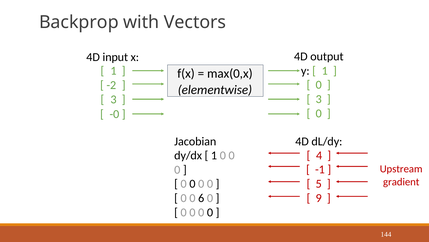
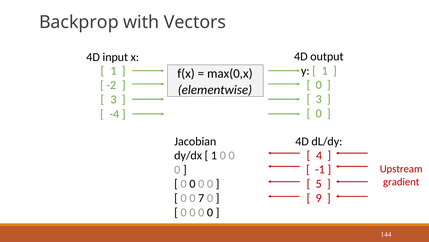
-0: -0 -> -4 (114, 114)
0 6: 6 -> 7 (201, 198)
